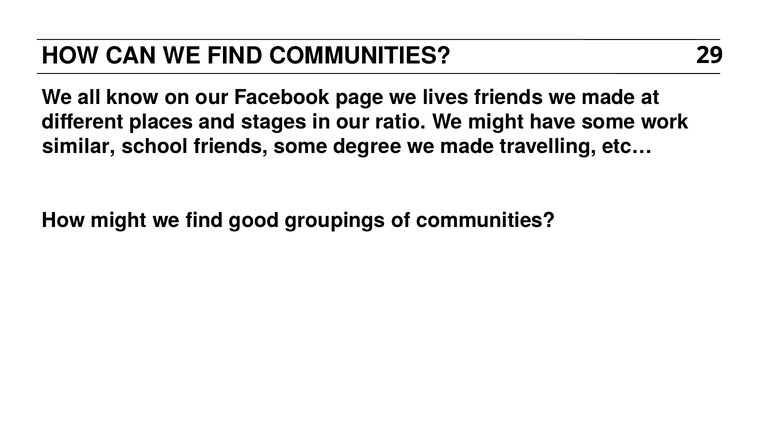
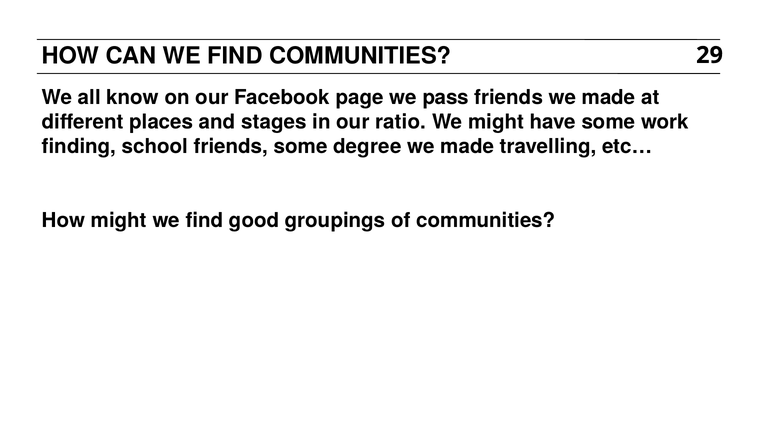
lives: lives -> pass (446, 97)
similar: similar -> finding (79, 147)
